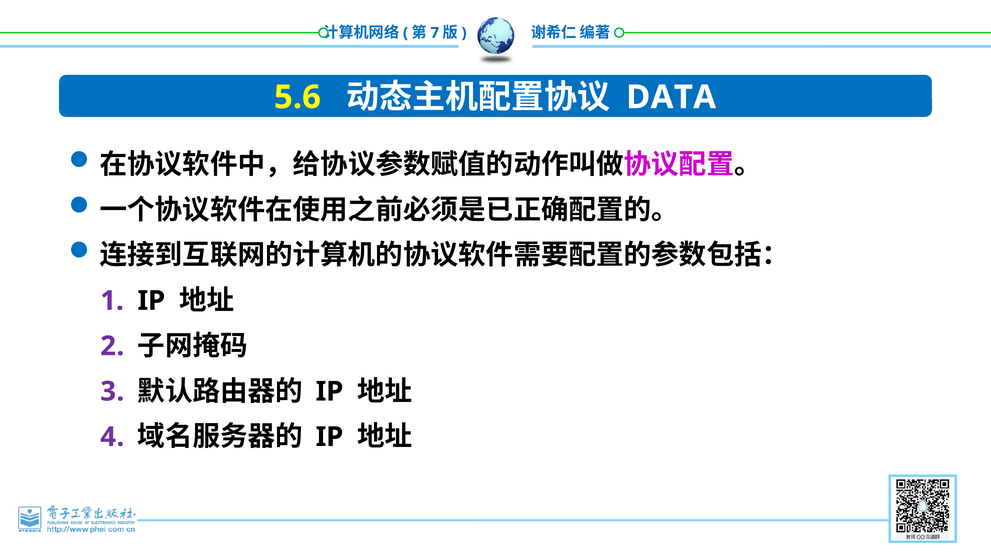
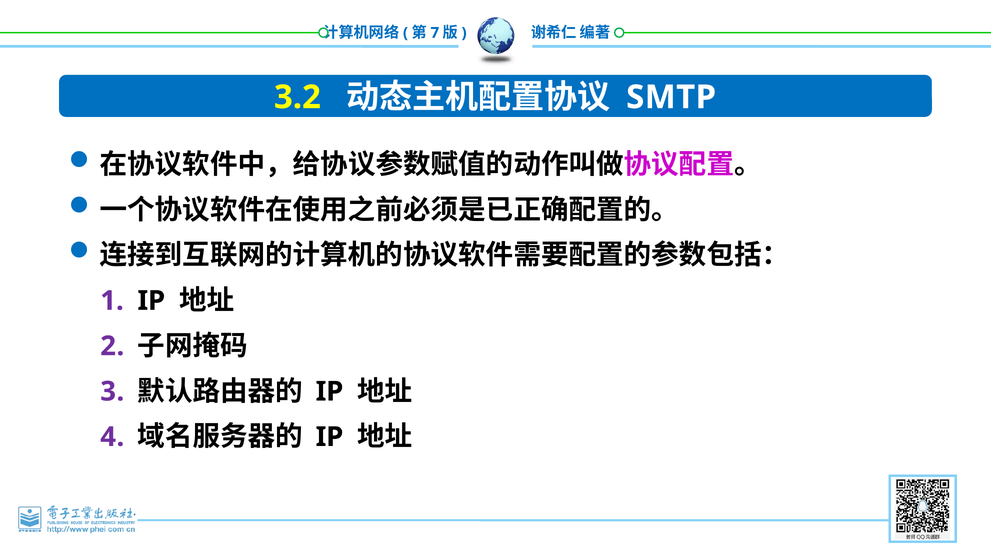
5.6: 5.6 -> 3.2 (297, 97)
DATA: DATA -> SMTP (671, 97)
